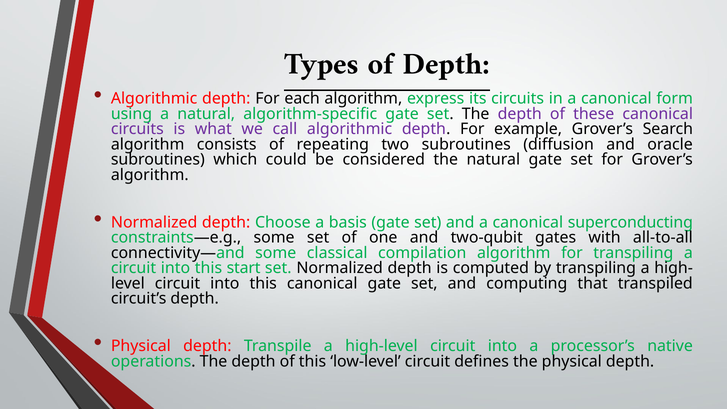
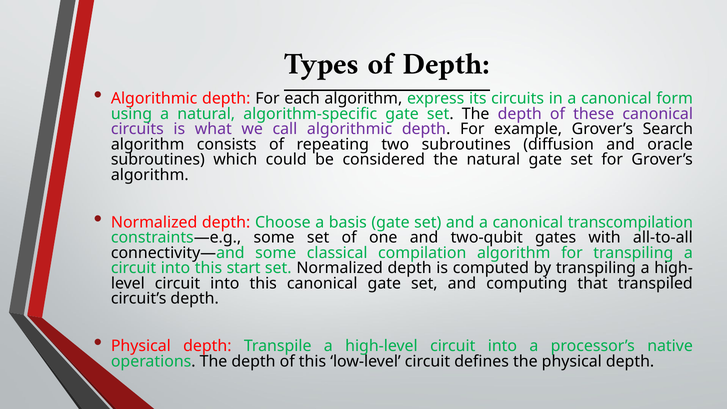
superconducting: superconducting -> transcompilation (630, 222)
